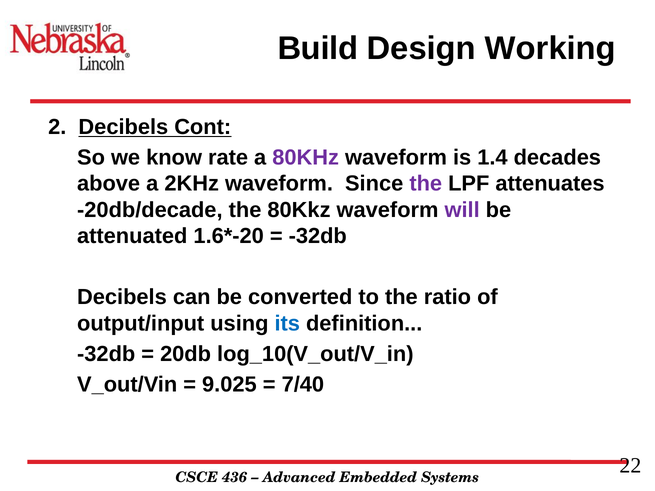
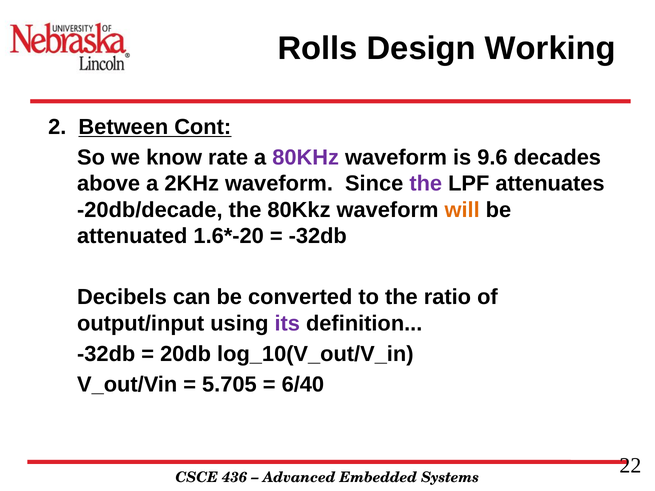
Build: Build -> Rolls (318, 49)
2 Decibels: Decibels -> Between (123, 127)
1.4: 1.4 -> 9.6 (492, 158)
will colour: purple -> orange (462, 210)
its colour: blue -> purple (287, 323)
9.025: 9.025 -> 5.705 (229, 385)
7/40: 7/40 -> 6/40 (303, 385)
